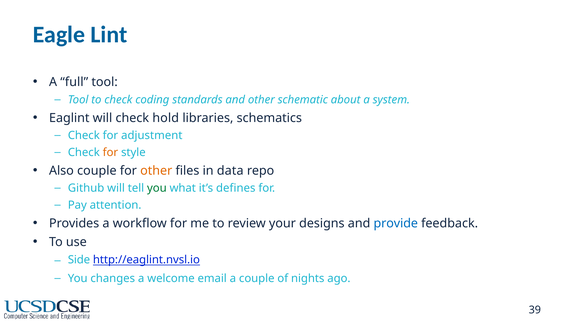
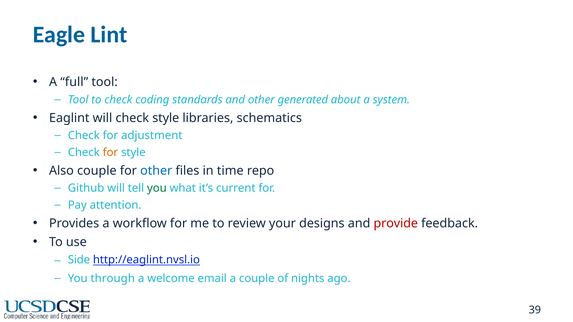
schematic: schematic -> generated (303, 100)
check hold: hold -> style (166, 118)
other colour: orange -> blue (156, 171)
data: data -> time (230, 171)
defines: defines -> current (236, 188)
provide colour: blue -> red (396, 224)
changes: changes -> through (113, 279)
